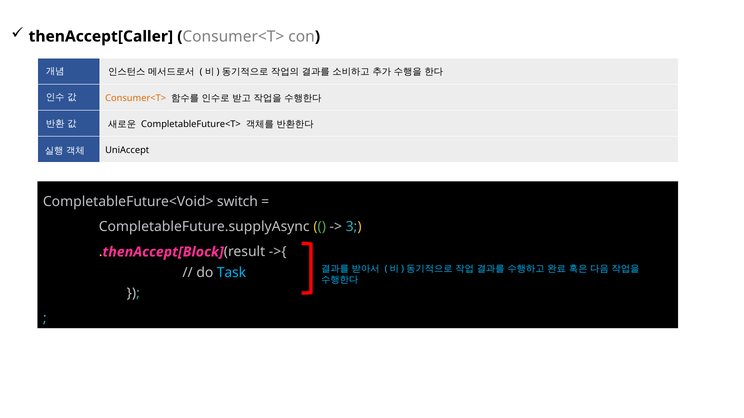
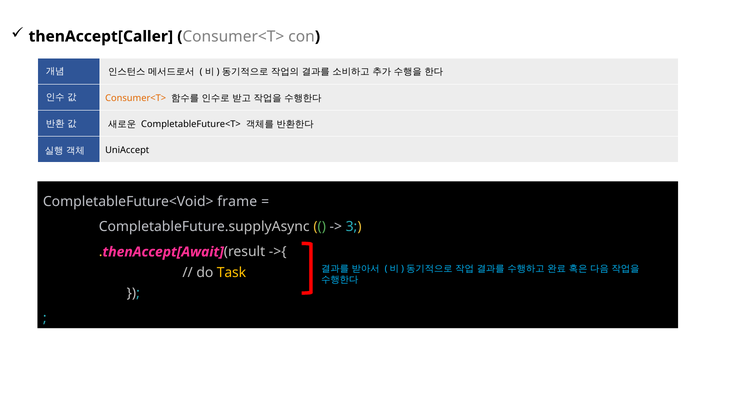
switch: switch -> frame (237, 202)
thenAccept[Block: thenAccept[Block -> thenAccept[Await (163, 252)
Task colour: light blue -> yellow (231, 273)
